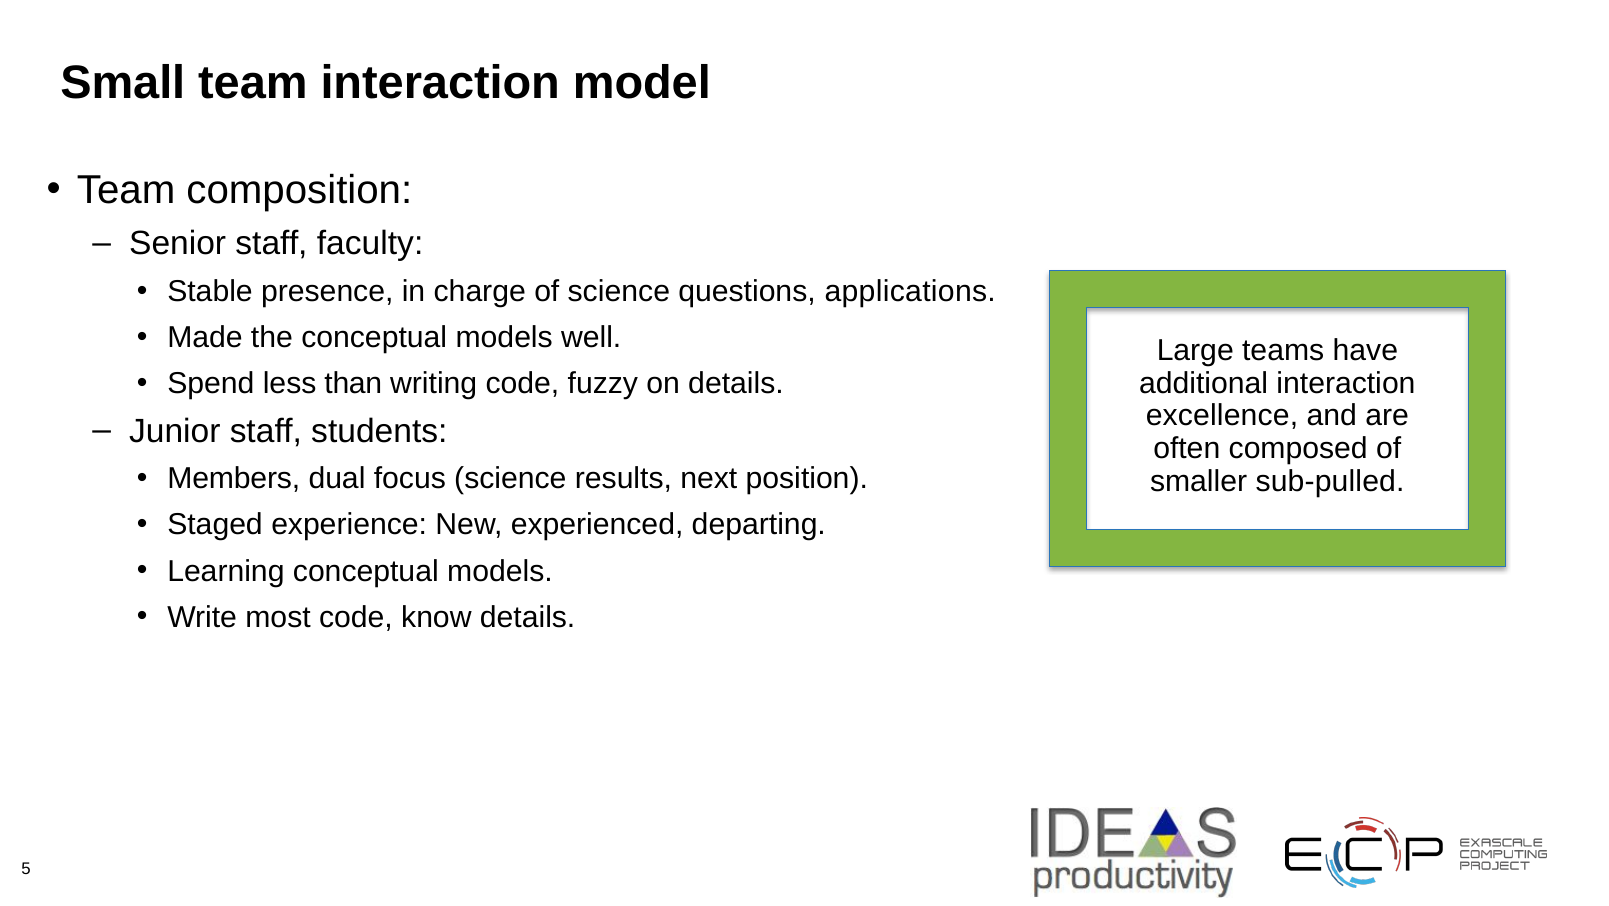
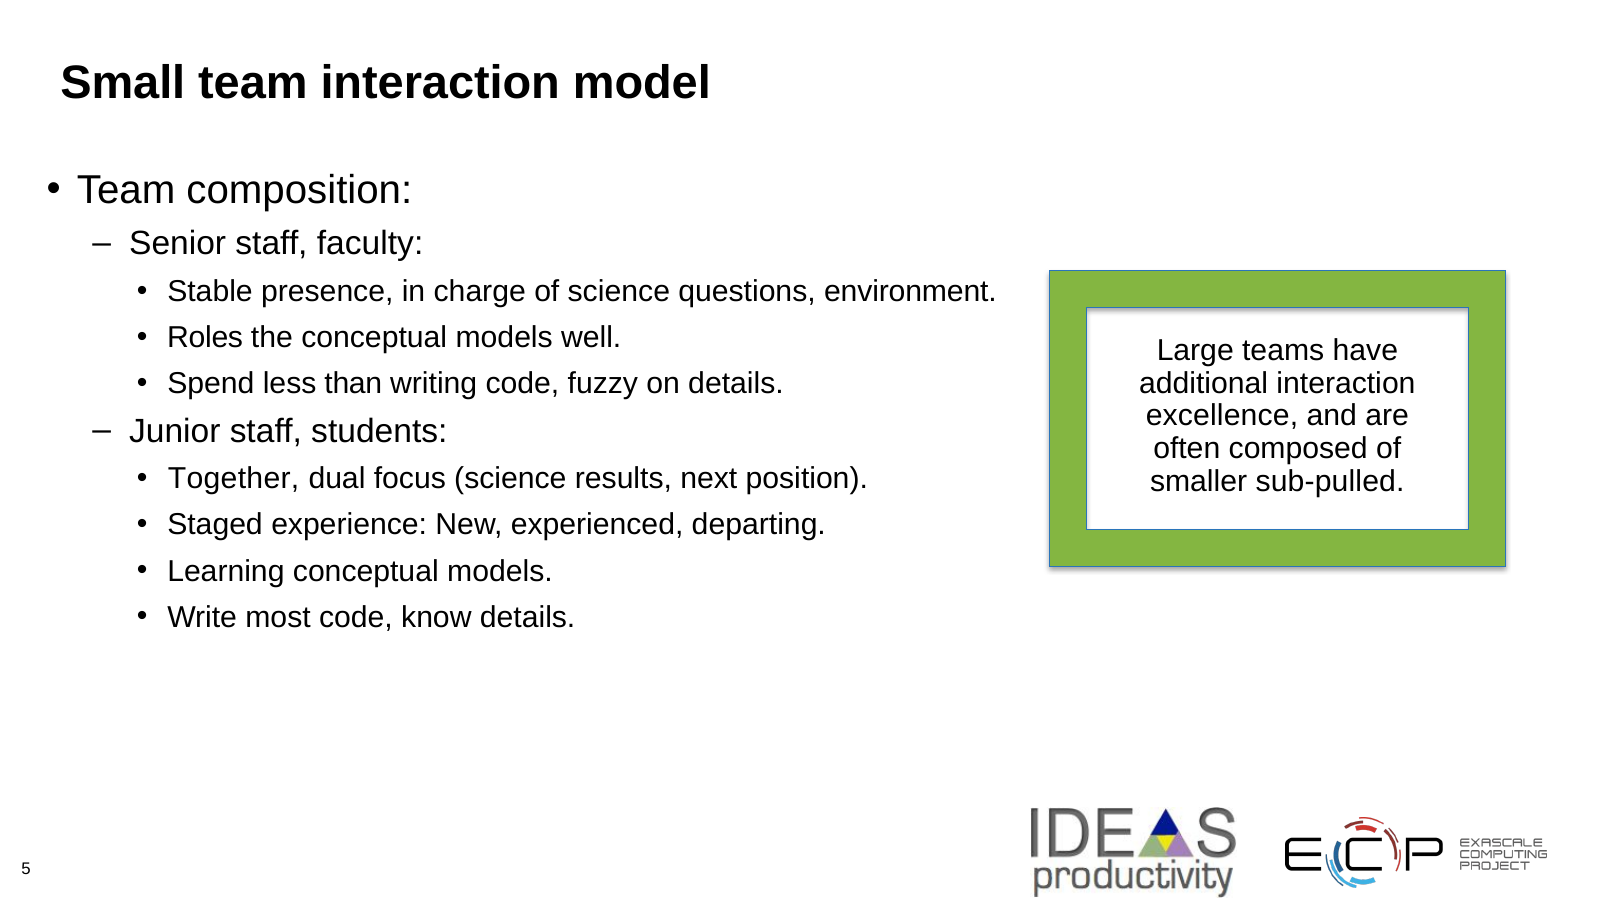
applications: applications -> environment (910, 291)
Made: Made -> Roles (205, 337)
Members: Members -> Together (234, 479)
